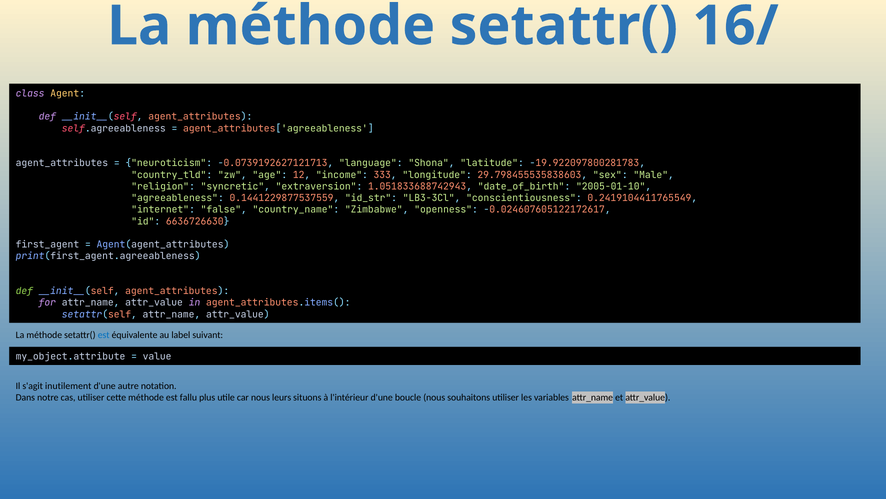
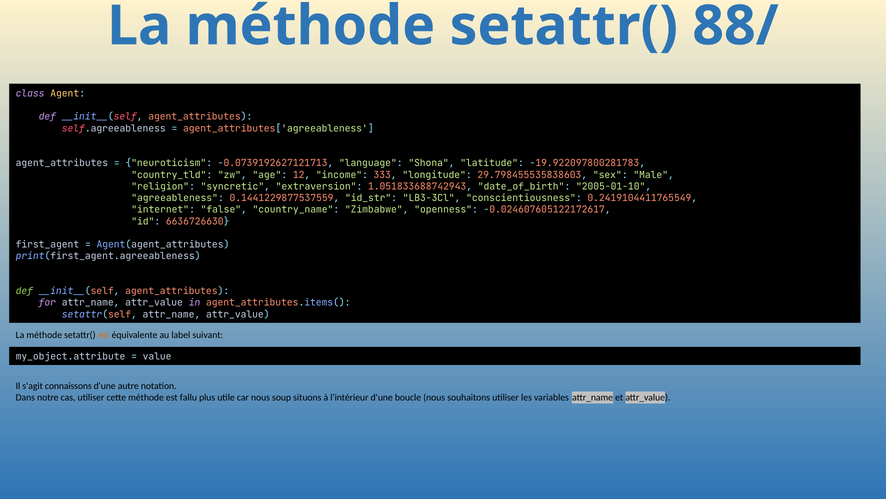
16/: 16/ -> 88/ (736, 26)
est colour: blue -> orange (104, 335)
inutilement: inutilement -> connaissons (68, 385)
leurs: leurs -> soup (282, 397)
